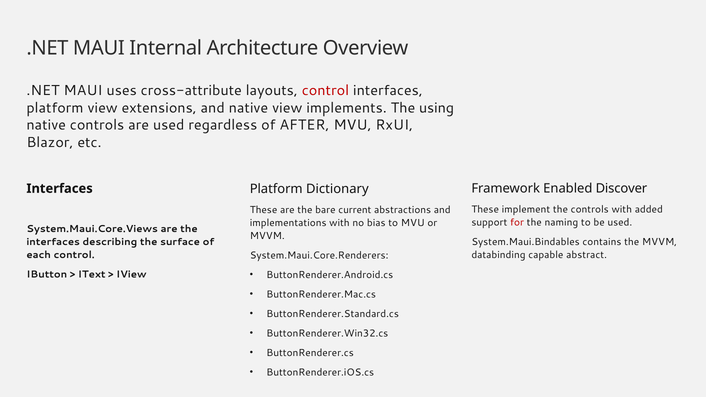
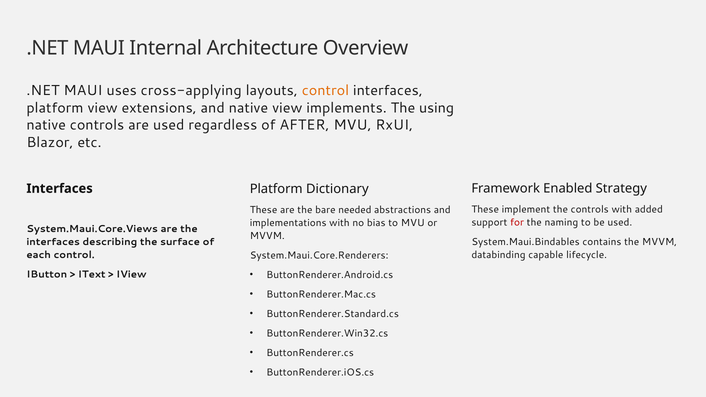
cross-attribute: cross-attribute -> cross-applying (191, 91)
control colour: red -> orange (325, 91)
Discover: Discover -> Strategy (621, 189)
current: current -> needed (355, 210)
abstract: abstract -> lifecycle (587, 255)
